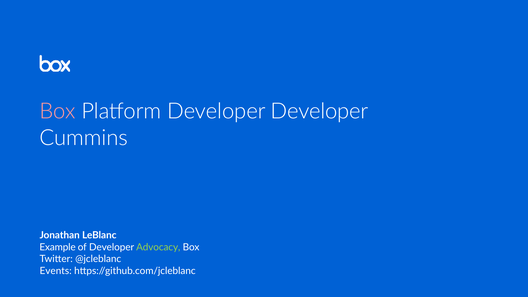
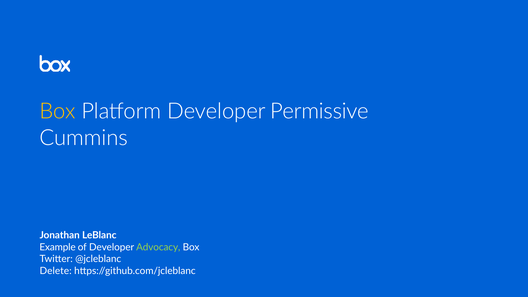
Box colour: pink -> yellow (58, 111)
Developer Developer: Developer -> Permissive (319, 111)
Events: Events -> Delete (56, 271)
